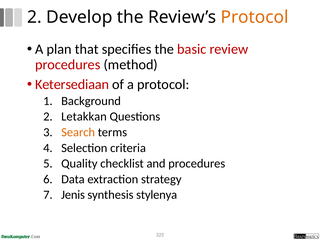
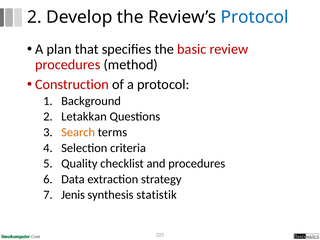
Protocol colour: orange -> blue (255, 17)
Ketersediaan: Ketersediaan -> Construction (72, 84)
stylenya: stylenya -> statistik (157, 195)
